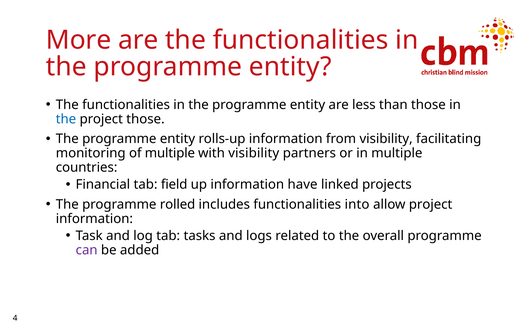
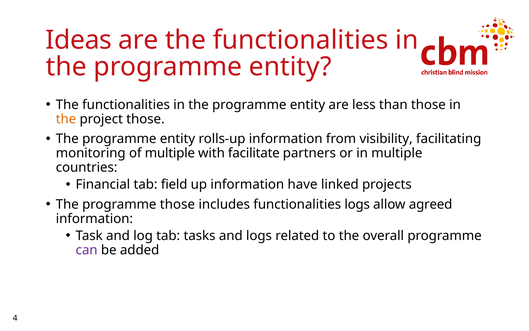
More: More -> Ideas (79, 40)
the colour: blue -> orange (66, 119)
with visibility: visibility -> facilitate (254, 153)
programme rolled: rolled -> those (177, 204)
functionalities into: into -> logs (357, 204)
allow project: project -> agreed (431, 204)
